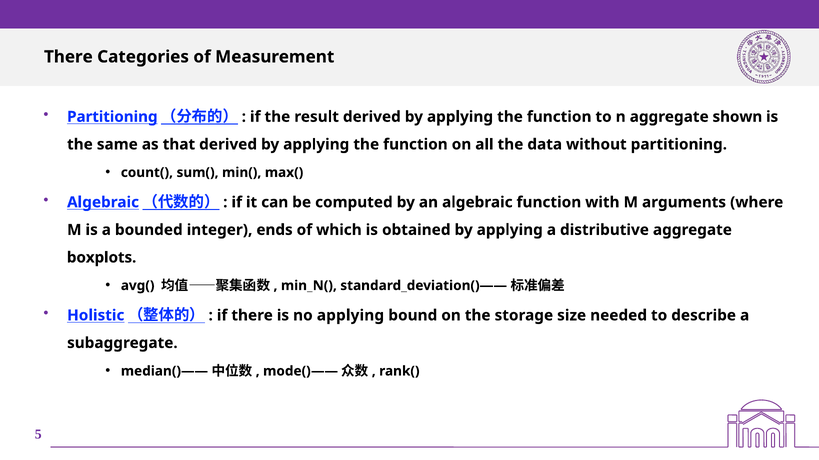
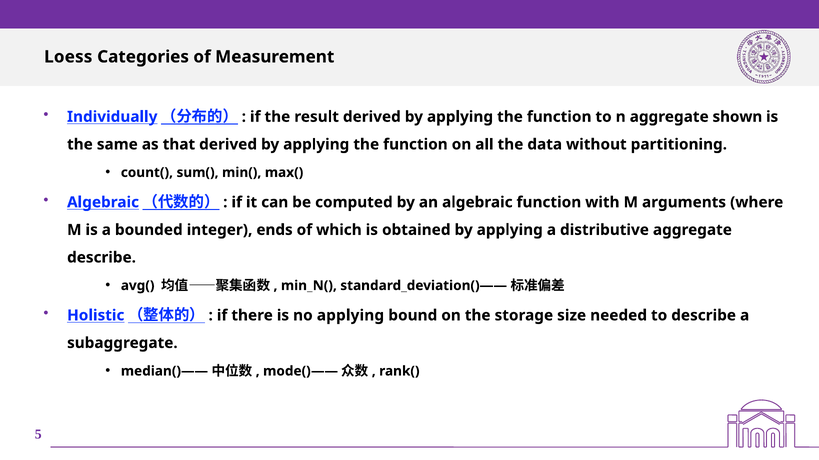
There: There -> Loess (68, 57)
Partitioning: Partitioning -> Individually (112, 117)
boxplots: boxplots -> describe (102, 258)
